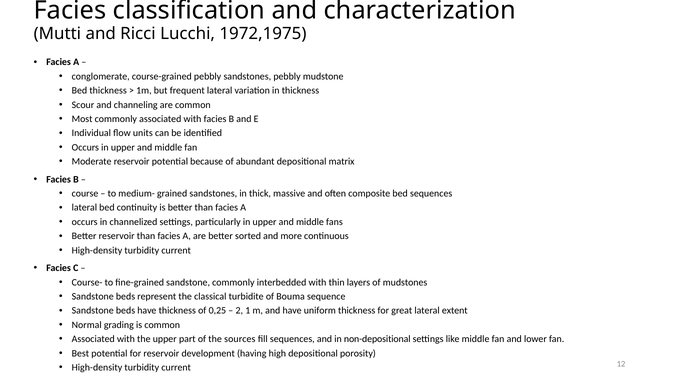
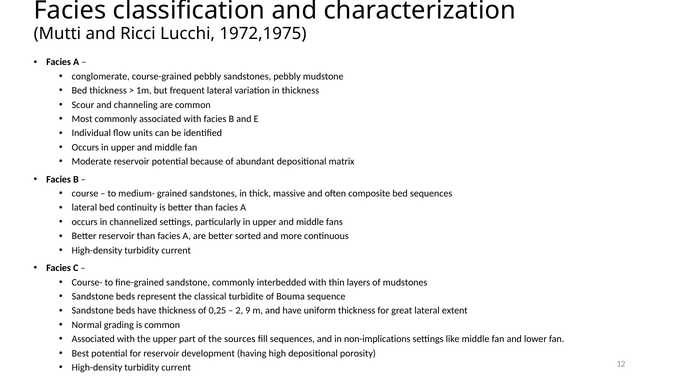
1: 1 -> 9 (248, 311)
non-depositional: non-depositional -> non-implications (377, 339)
